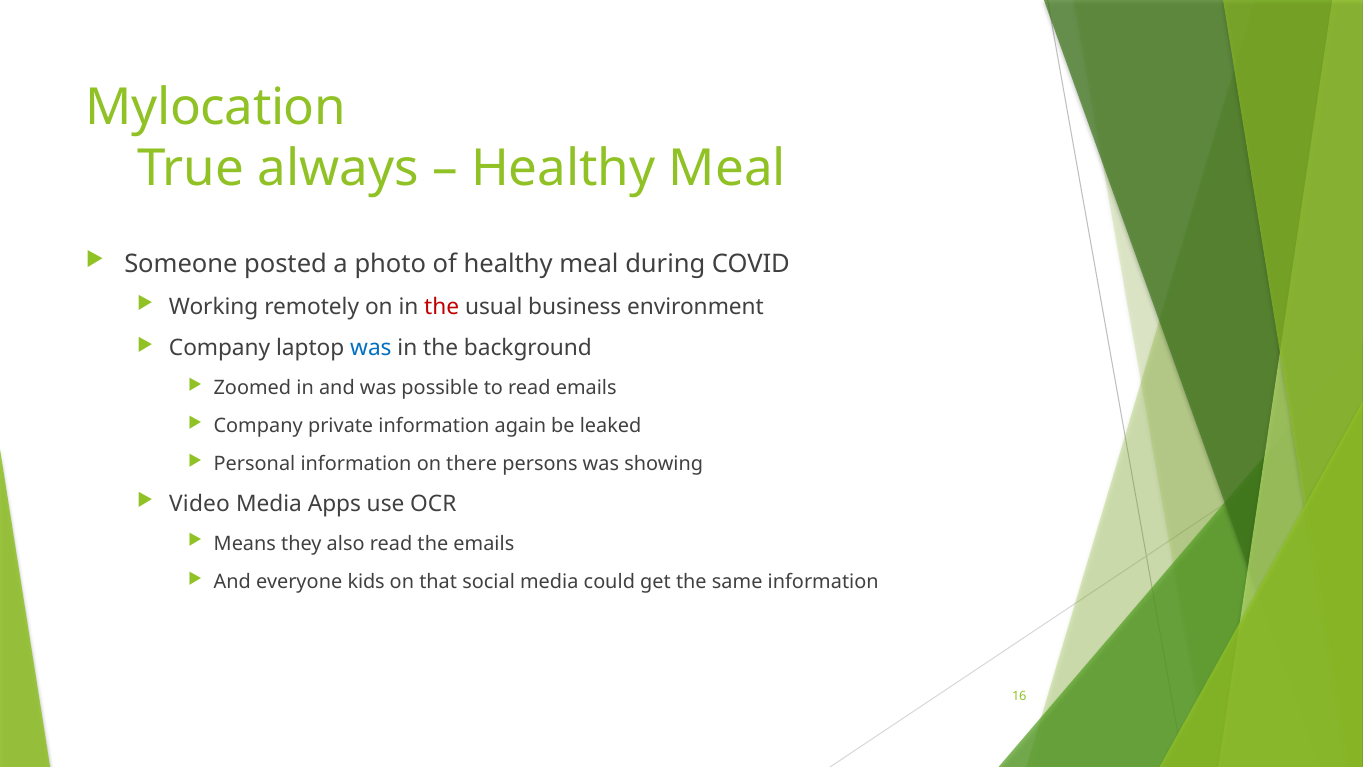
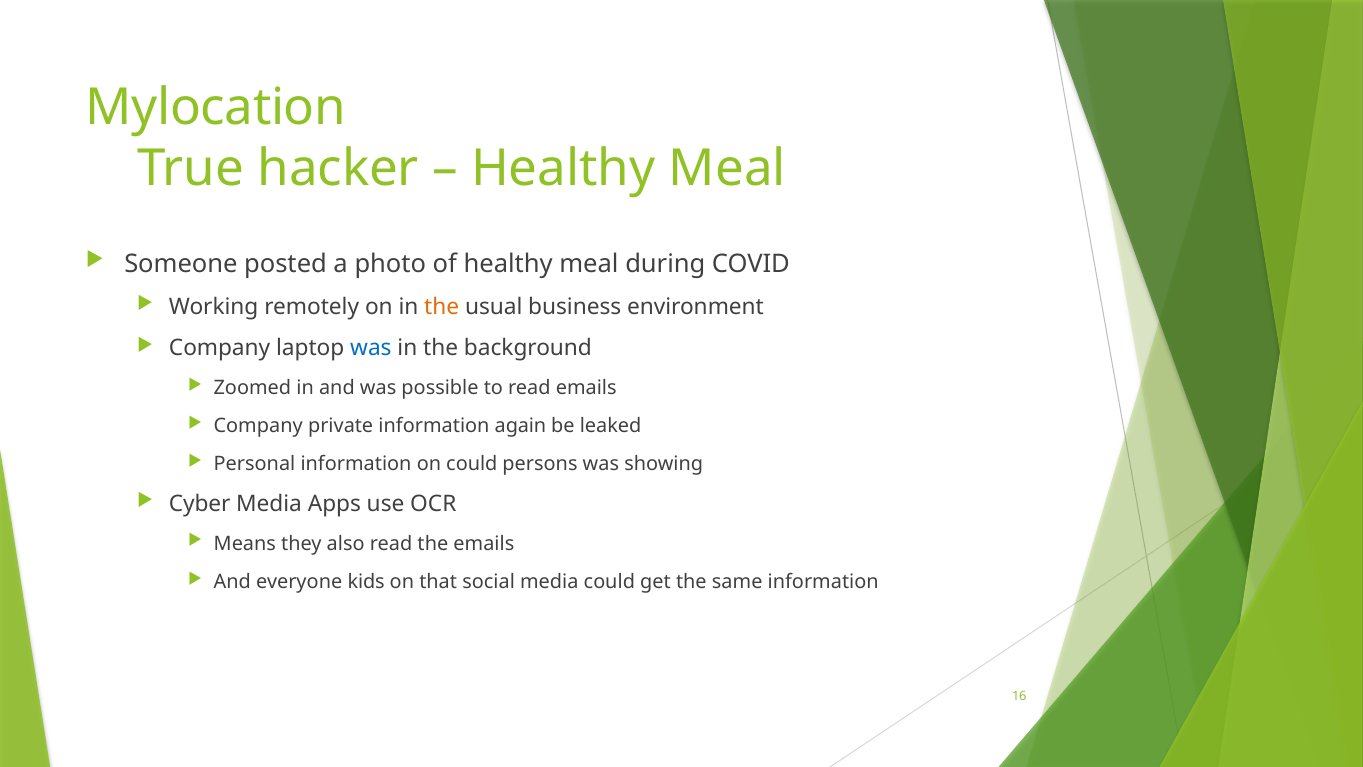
always: always -> hacker (338, 169)
the colour: red -> orange (442, 307)
on there: there -> could (472, 464)
Video: Video -> Cyber (200, 504)
